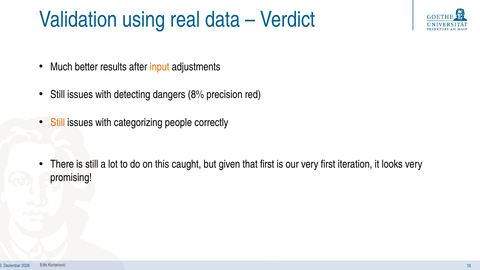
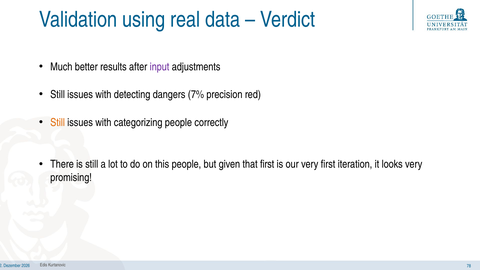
input colour: orange -> purple (160, 67)
8%: 8% -> 7% (196, 95)
this caught: caught -> people (186, 164)
